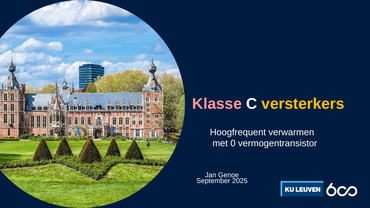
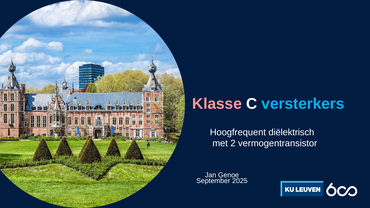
versterkers colour: yellow -> light blue (303, 104)
verwarmen: verwarmen -> diëlektrisch (291, 132)
0: 0 -> 2 (233, 144)
